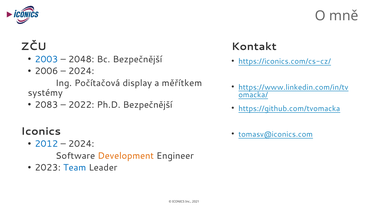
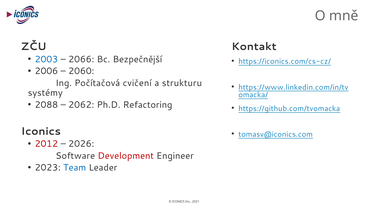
2048: 2048 -> 2066 (81, 59)
2024: 2024 -> 2060 (81, 71)
display: display -> cvičení (137, 83)
měřítkem: měřítkem -> strukturu (182, 83)
2083: 2083 -> 2088 (46, 105)
2022: 2022 -> 2062 (81, 105)
Ph.D Bezpečnější: Bezpečnější -> Refactoring (148, 105)
2012 colour: blue -> red (46, 144)
2024: 2024 -> 2026 (81, 144)
Development colour: orange -> red (126, 156)
